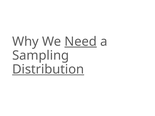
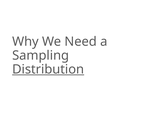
Need underline: present -> none (81, 42)
